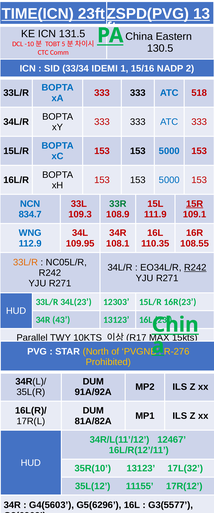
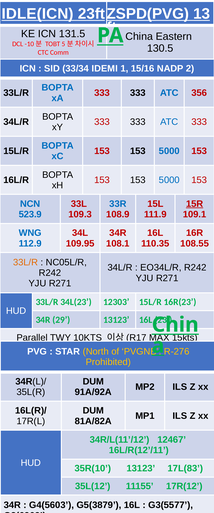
TIME(ICN: TIME(ICN -> IDLE(ICN (38, 14)
518: 518 -> 356 (199, 93)
33R colour: green -> blue (118, 203)
834.7: 834.7 -> 523.9 (30, 214)
R242 underline: present -> none (195, 267)
43: 43 -> 29 (61, 319)
17L(32: 17L(32 -> 17L(83 (185, 467)
G5(6296: G5(6296 -> G5(3879 (99, 504)
